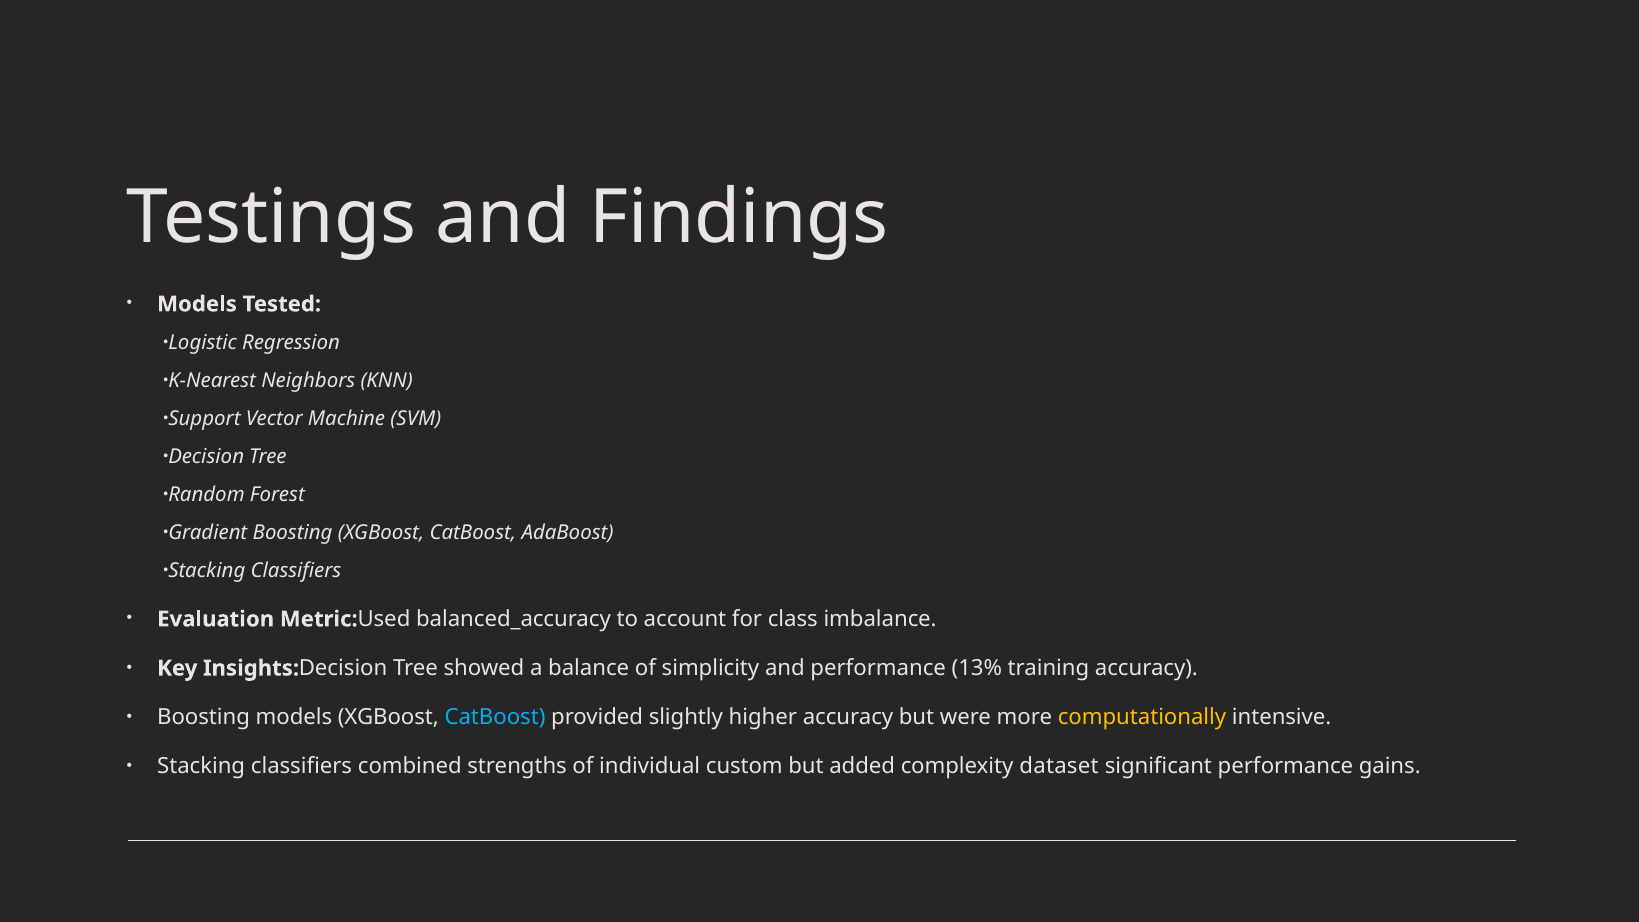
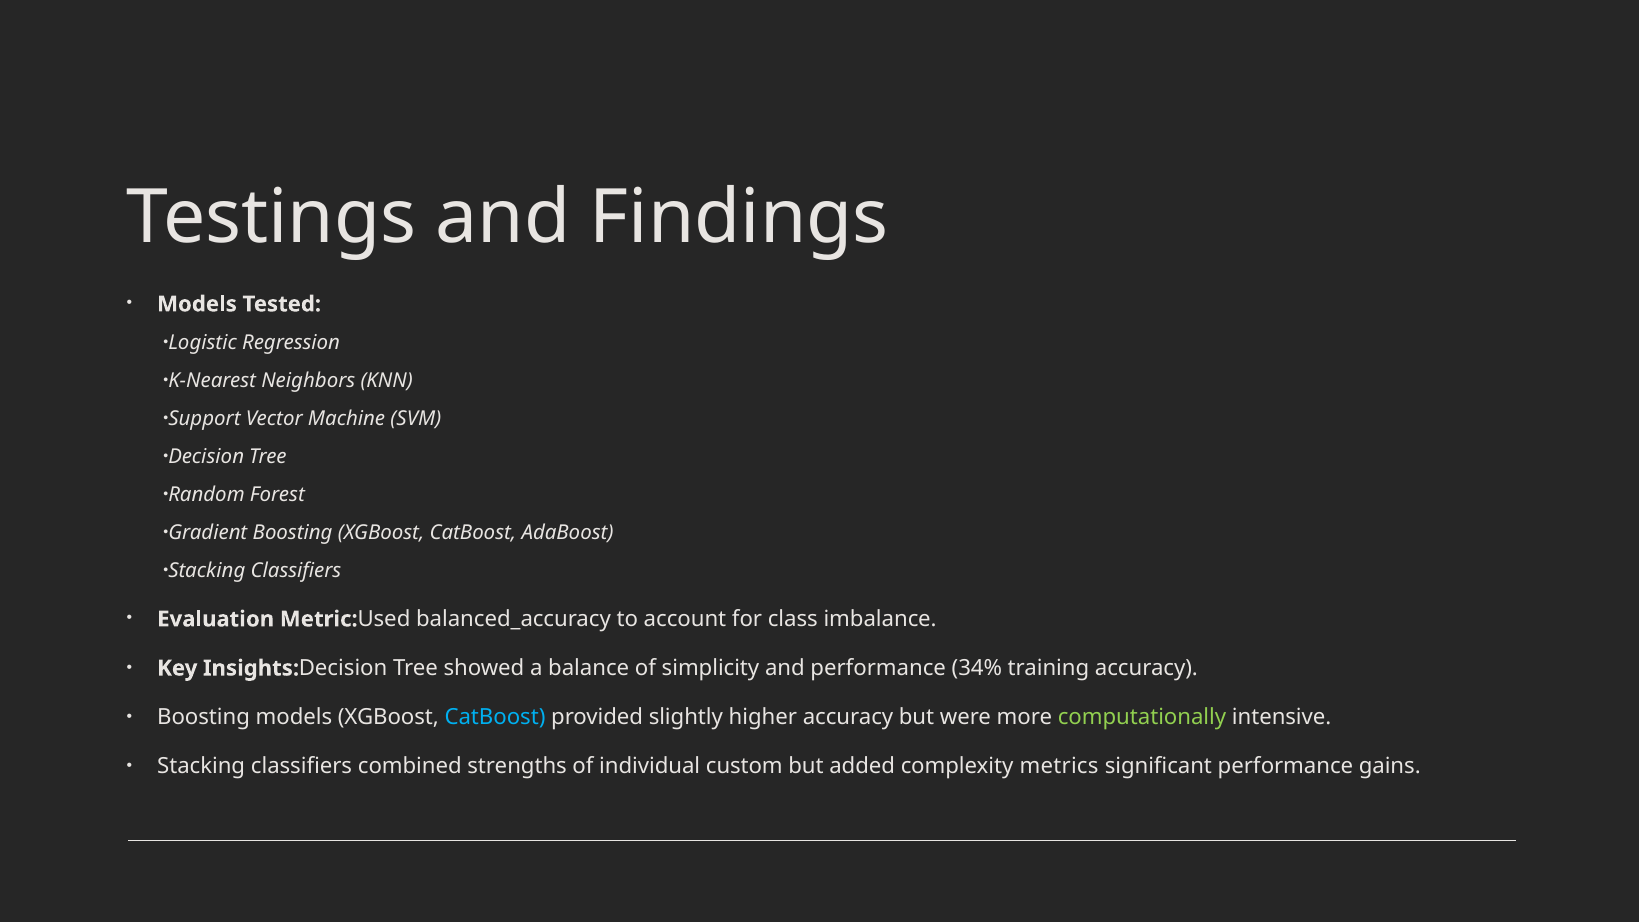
13%: 13% -> 34% (977, 668)
computationally colour: yellow -> light green (1142, 717)
dataset: dataset -> metrics (1059, 766)
